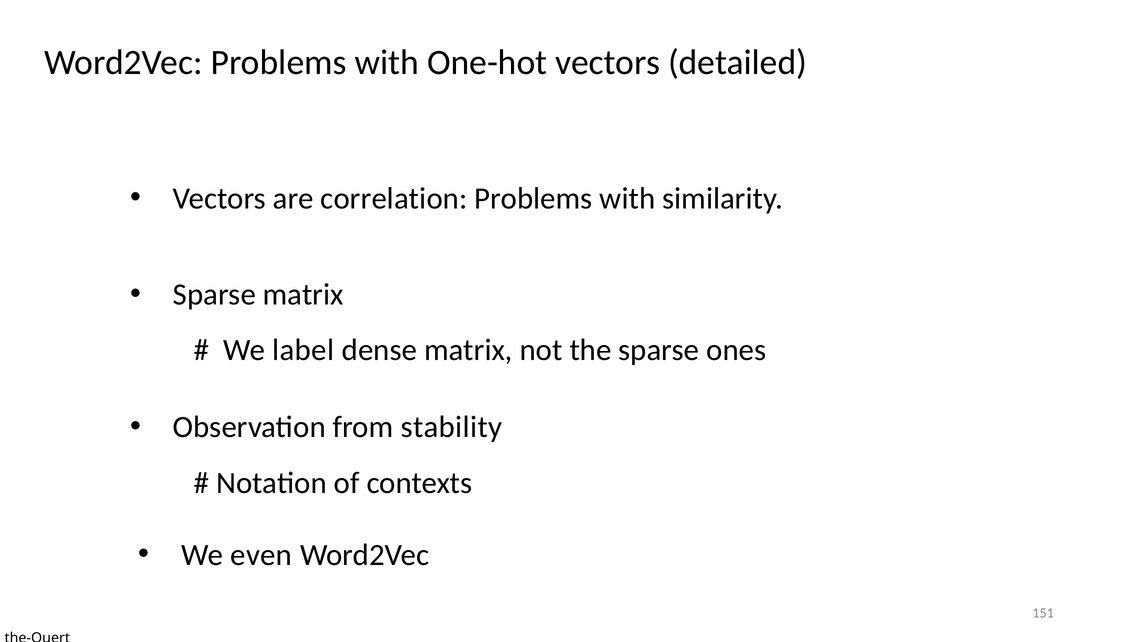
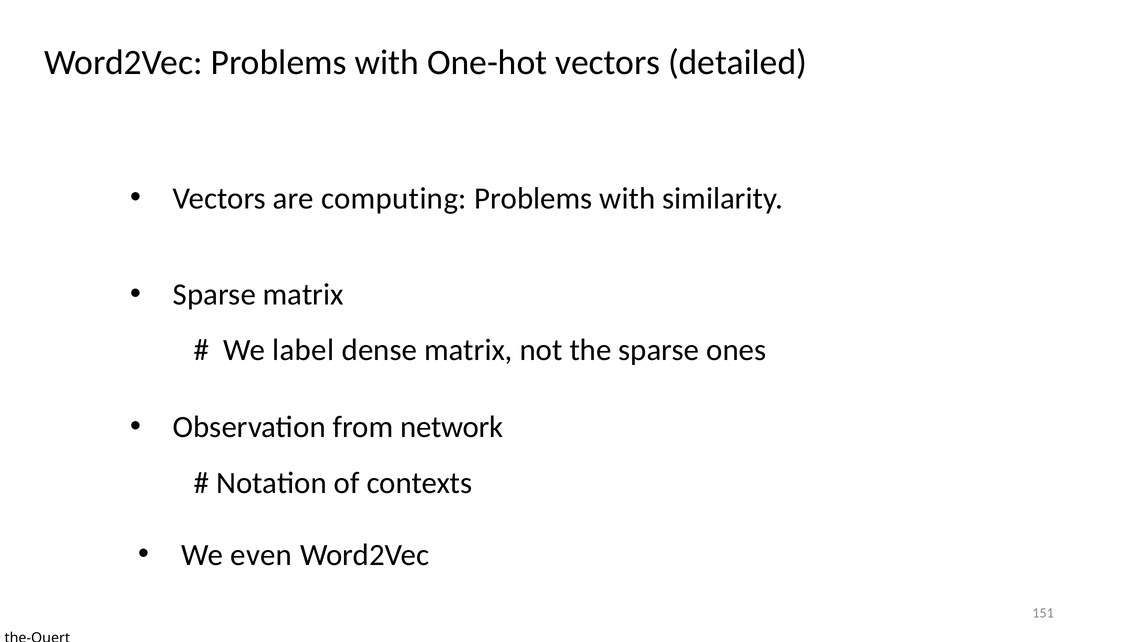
correlation: correlation -> computing (394, 198)
stability: stability -> network (452, 427)
